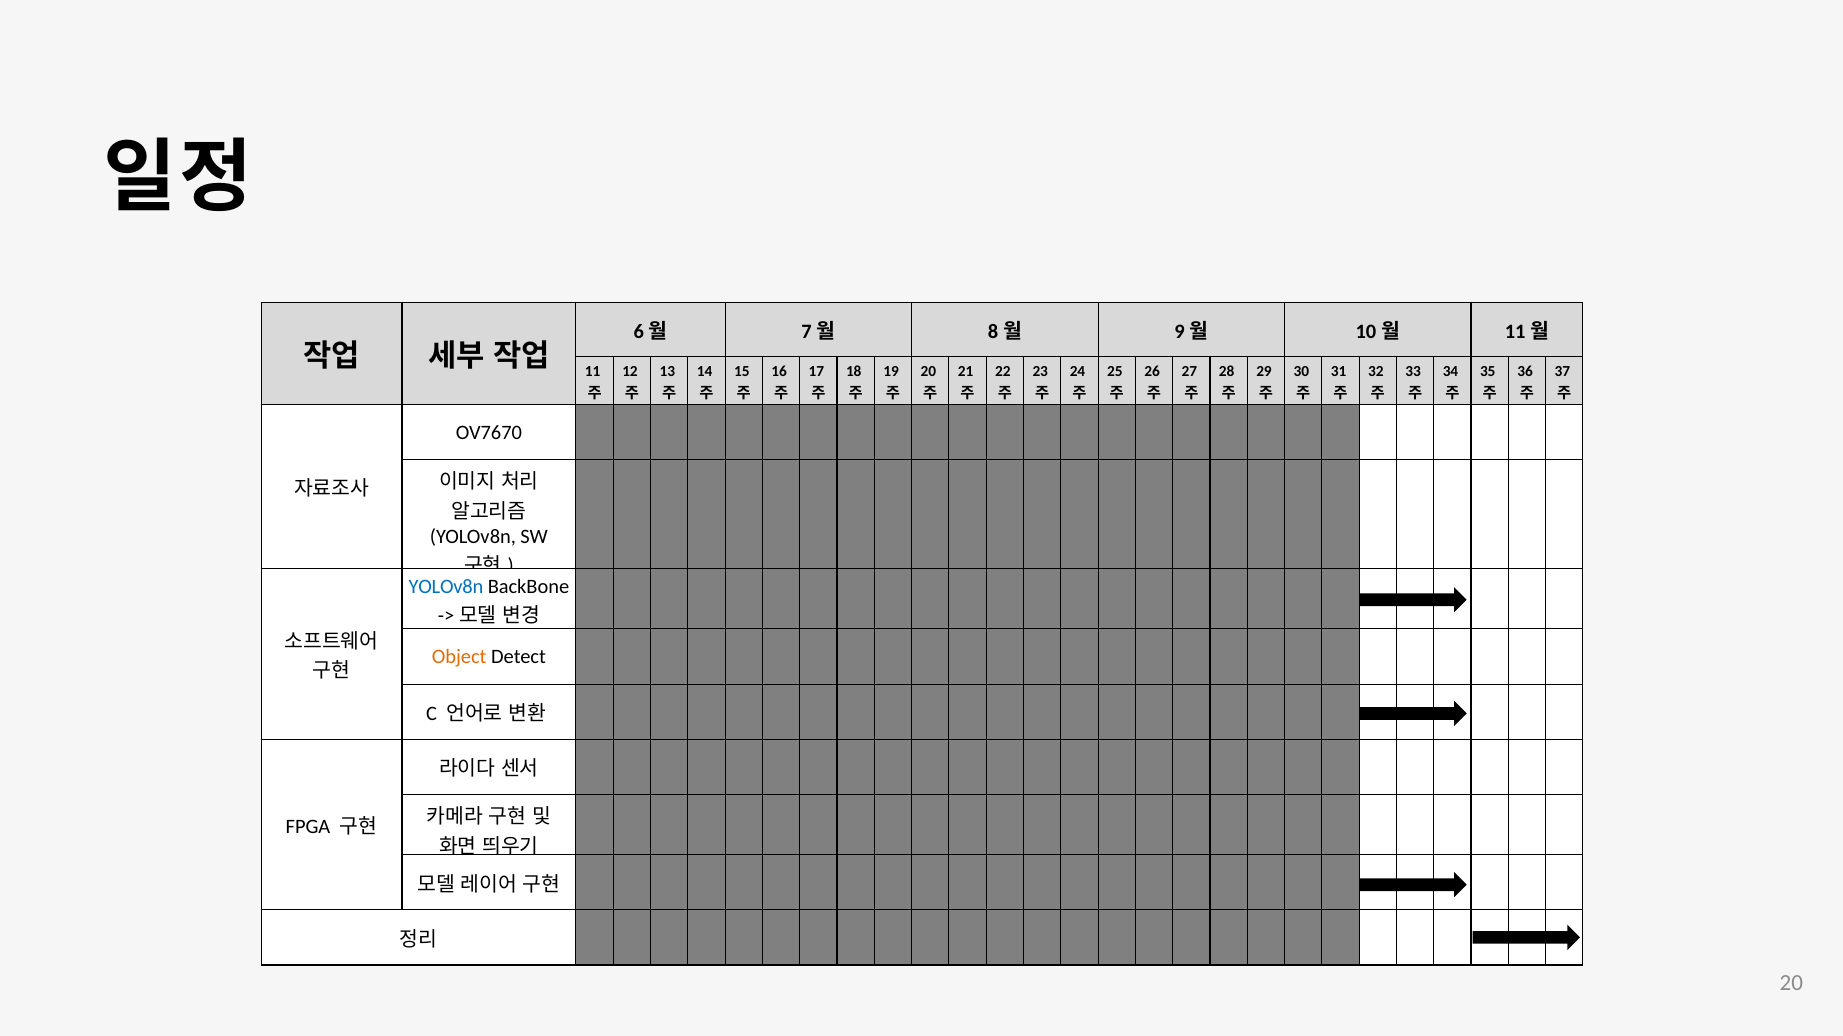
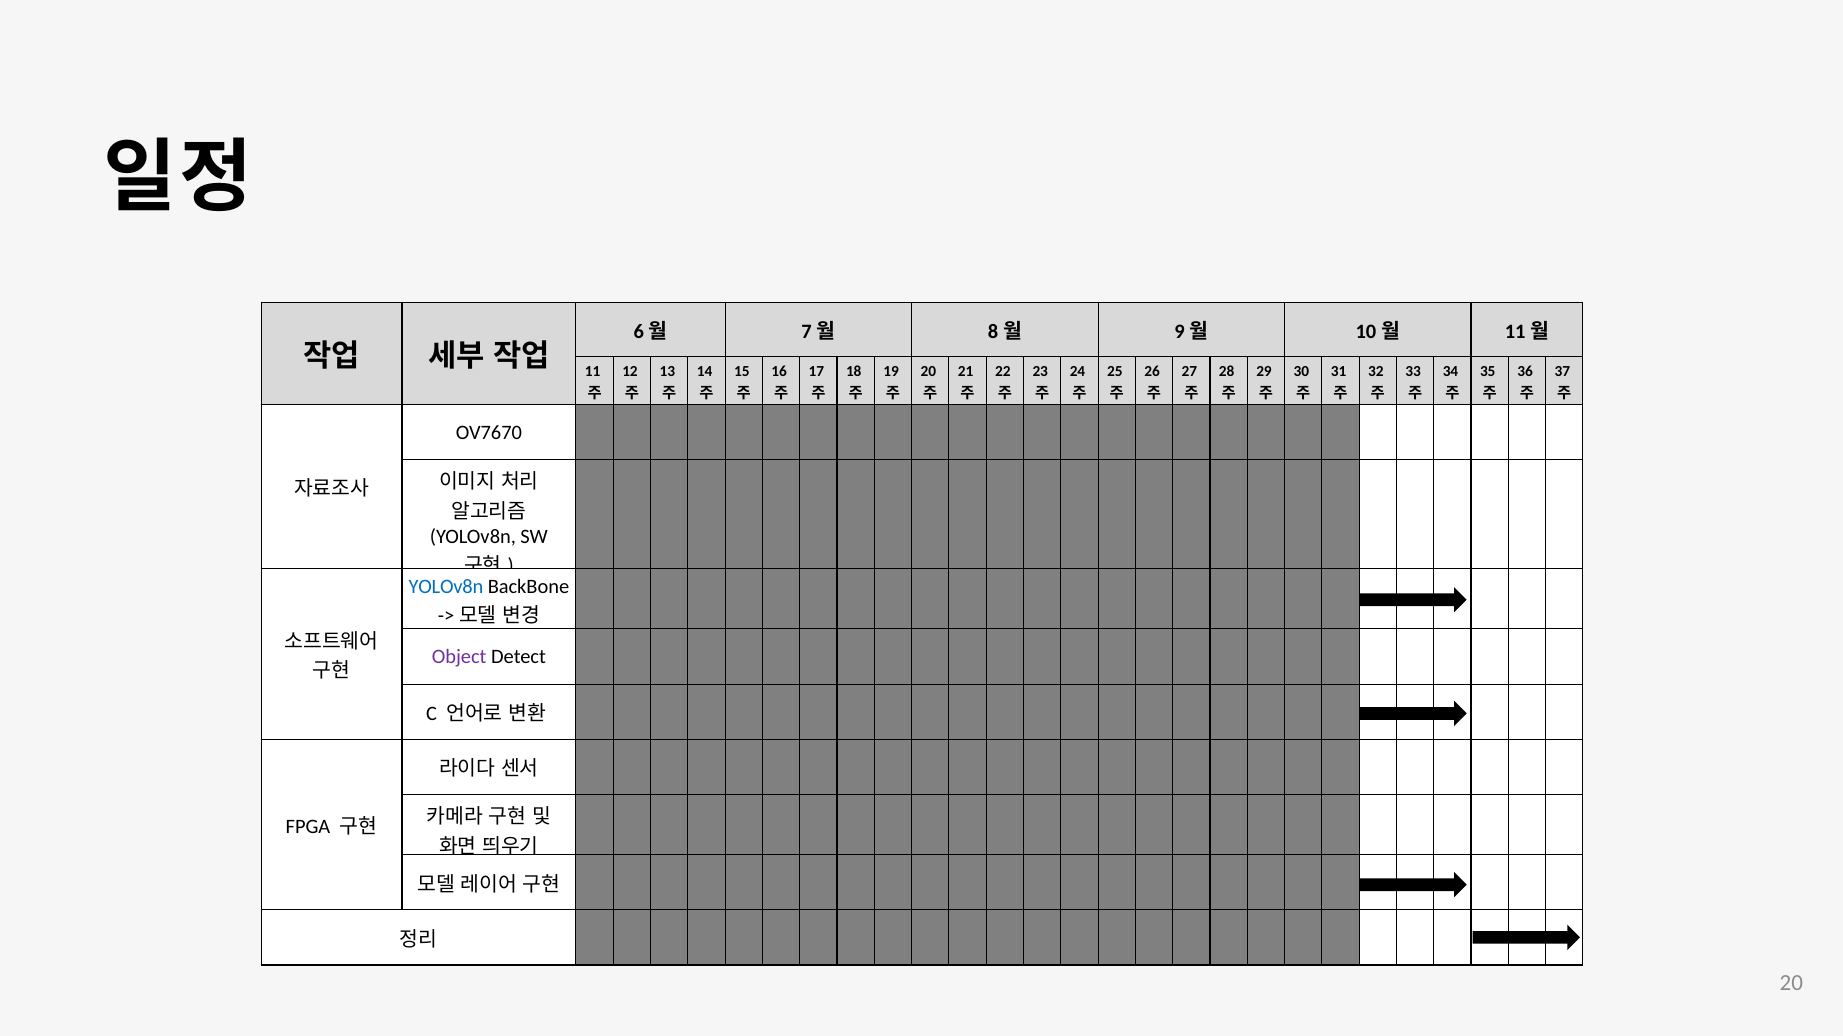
Object colour: orange -> purple (459, 657)
